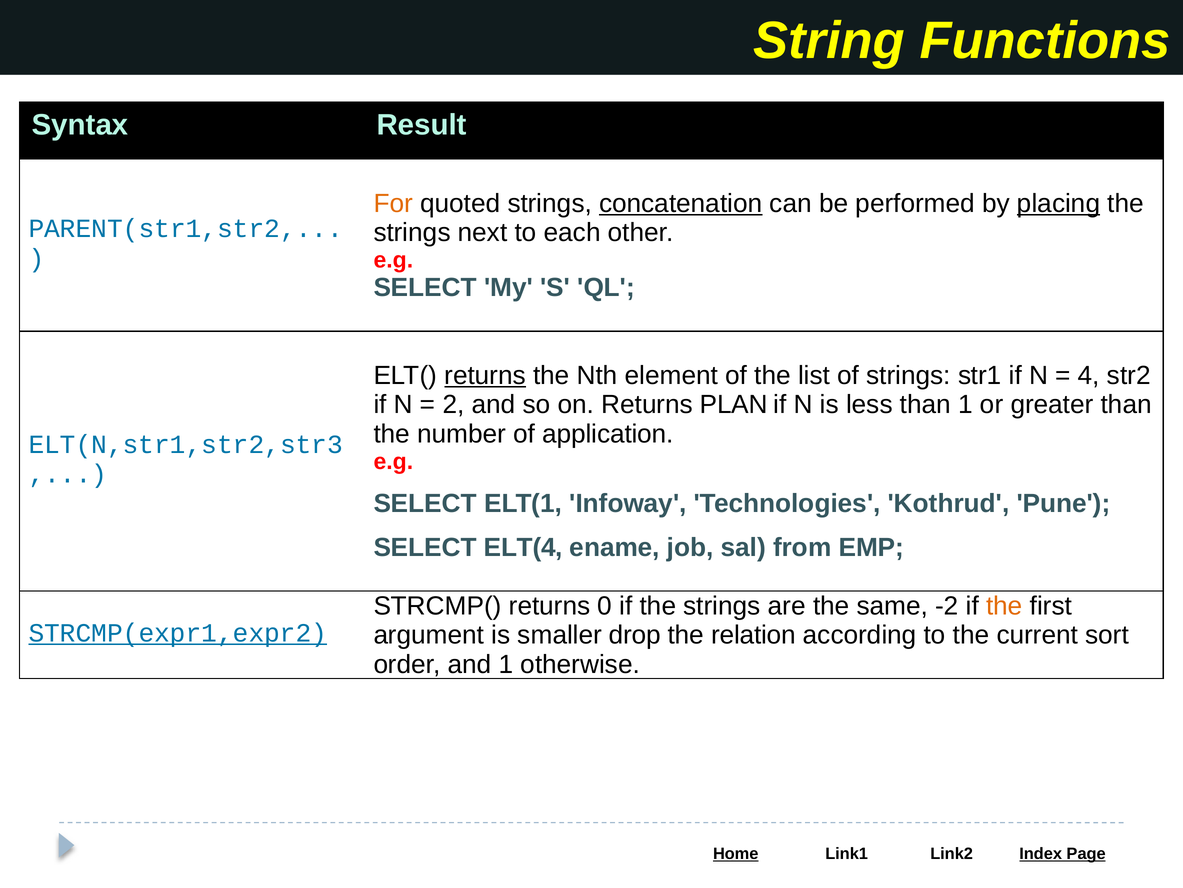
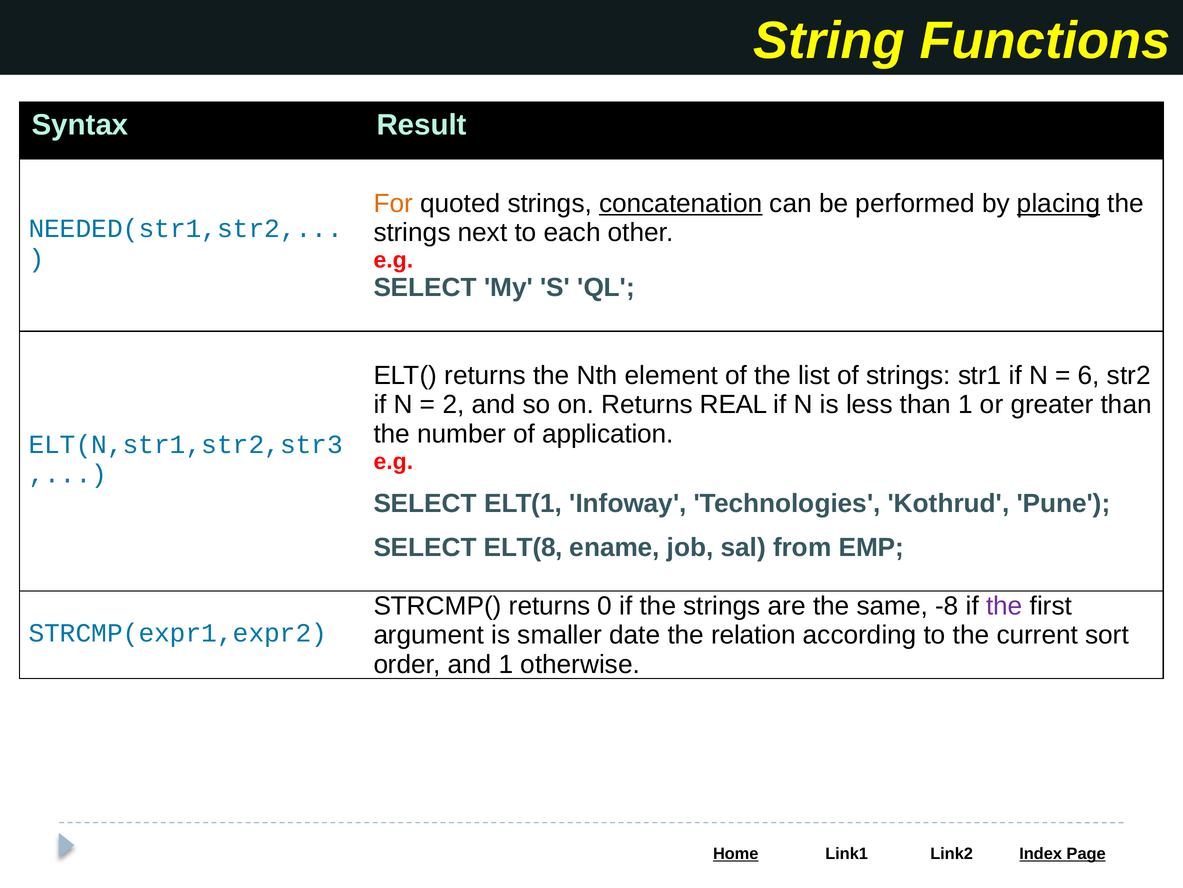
PARENT(str1,str2: PARENT(str1,str2 -> NEEDED(str1,str2 (186, 228)
returns underline: present -> none (485, 375)
4: 4 -> 6 (1089, 375)
PLAN: PLAN -> REAL (734, 404)
ELT(4: ELT(4 -> ELT(8 (523, 547)
-2: -2 -> -8 (947, 605)
the colour: orange -> purple (1004, 605)
drop: drop -> date (635, 635)
STRCMP(expr1,expr2 underline: present -> none (178, 633)
